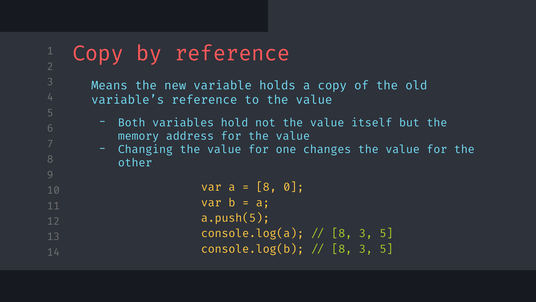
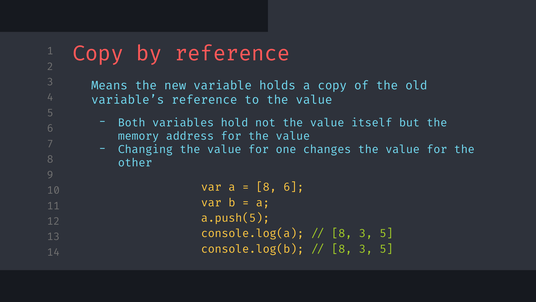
8 0: 0 -> 6 (294, 187)
